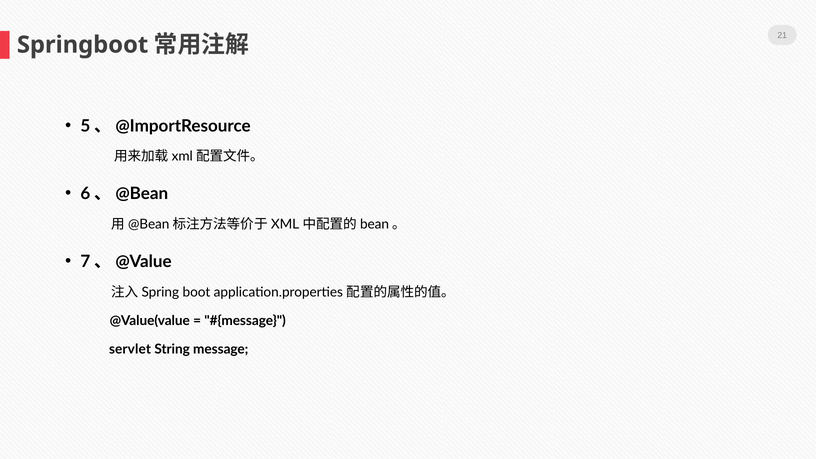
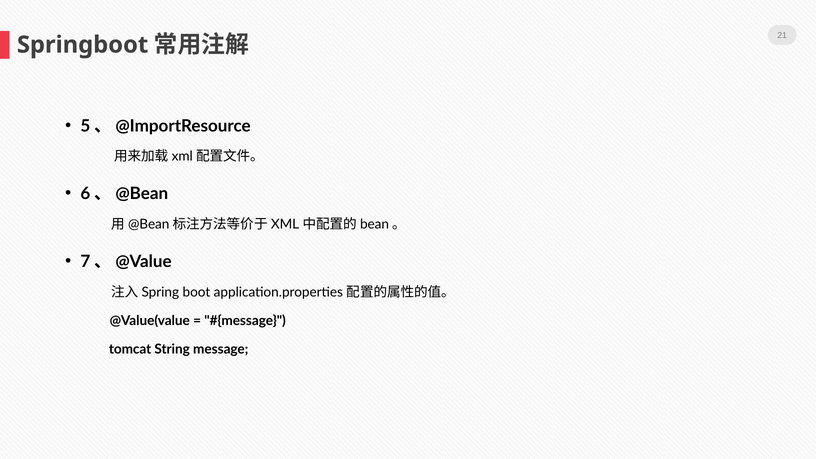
servlet: servlet -> tomcat (130, 349)
